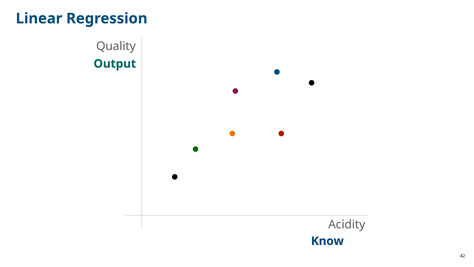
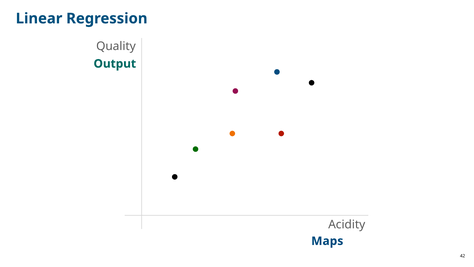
Know: Know -> Maps (327, 241)
